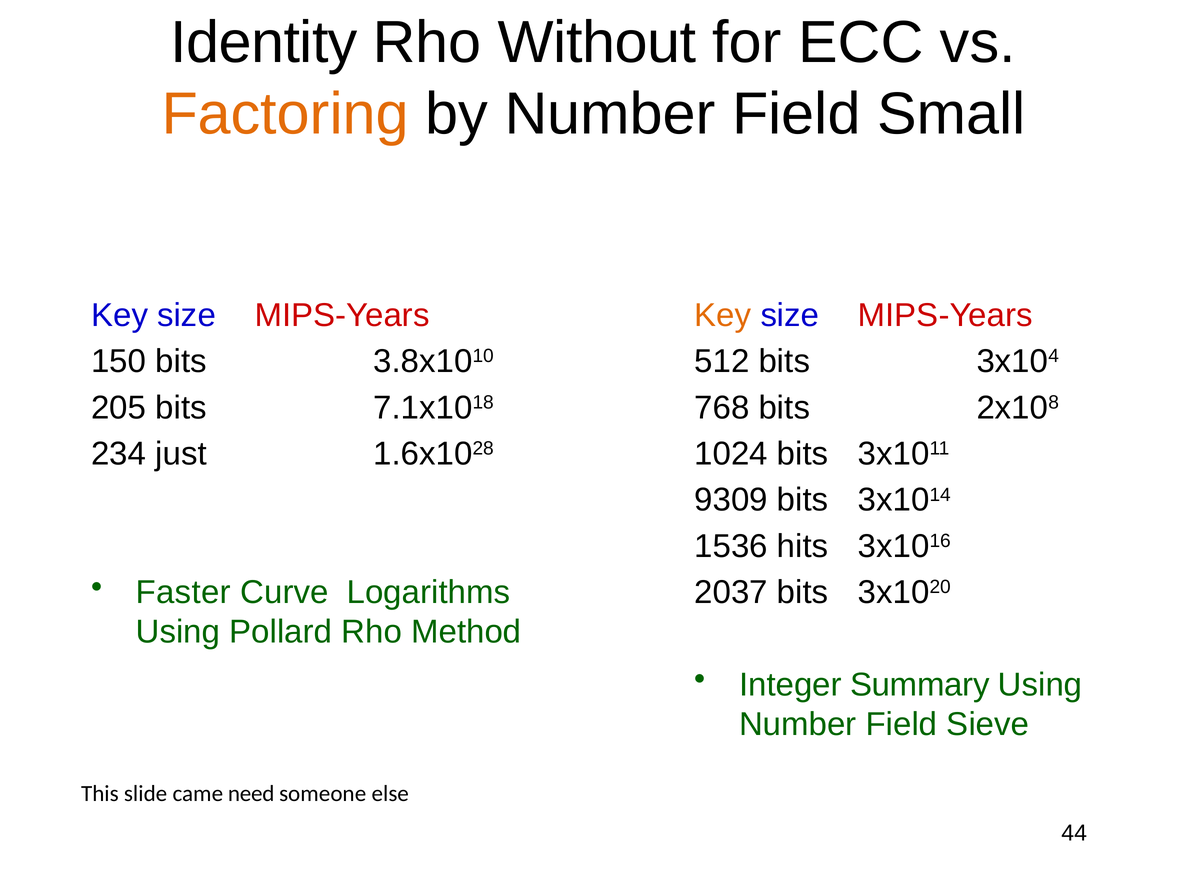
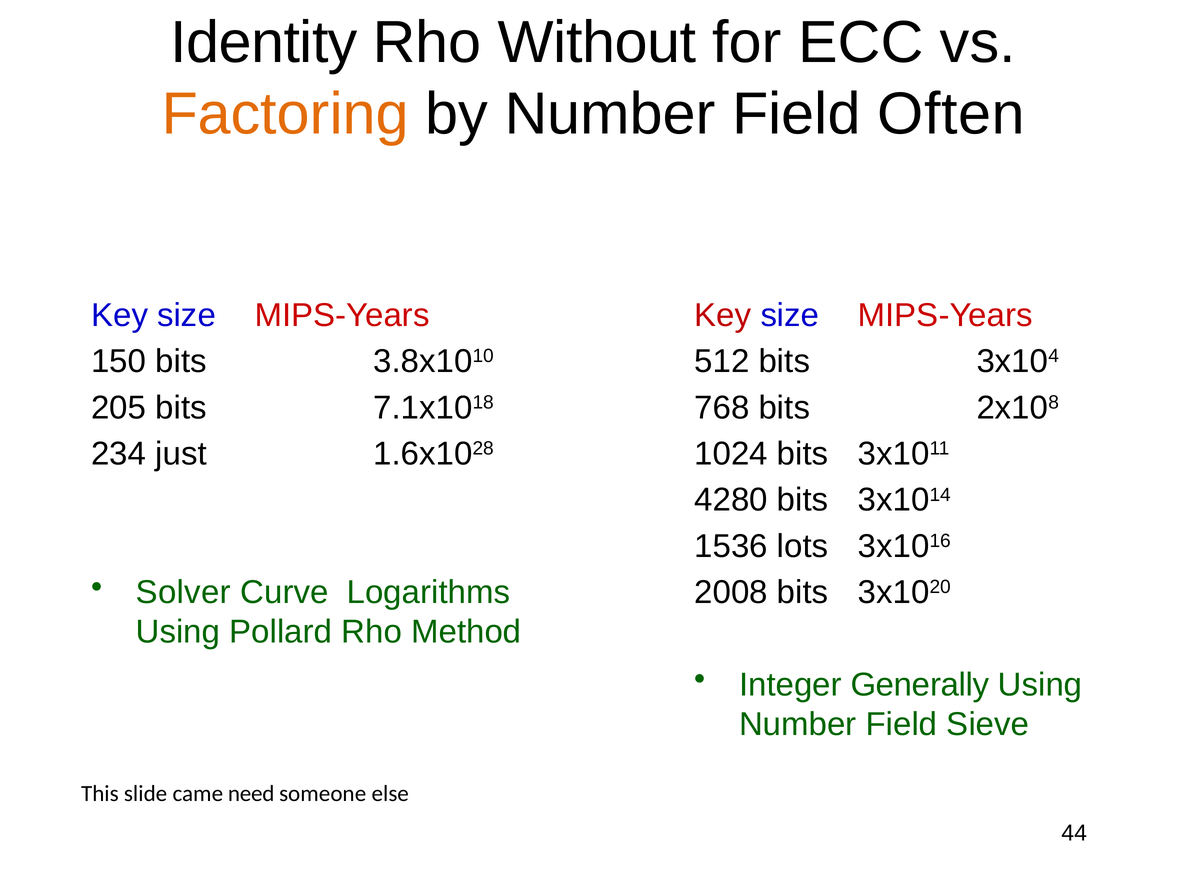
Small: Small -> Often (951, 114)
Key colour: orange -> red (723, 315)
9309: 9309 -> 4280 (731, 500)
hits: hits -> lots (803, 546)
Faster: Faster -> Solver (183, 592)
2037: 2037 -> 2008 (731, 592)
Summary: Summary -> Generally (920, 685)
